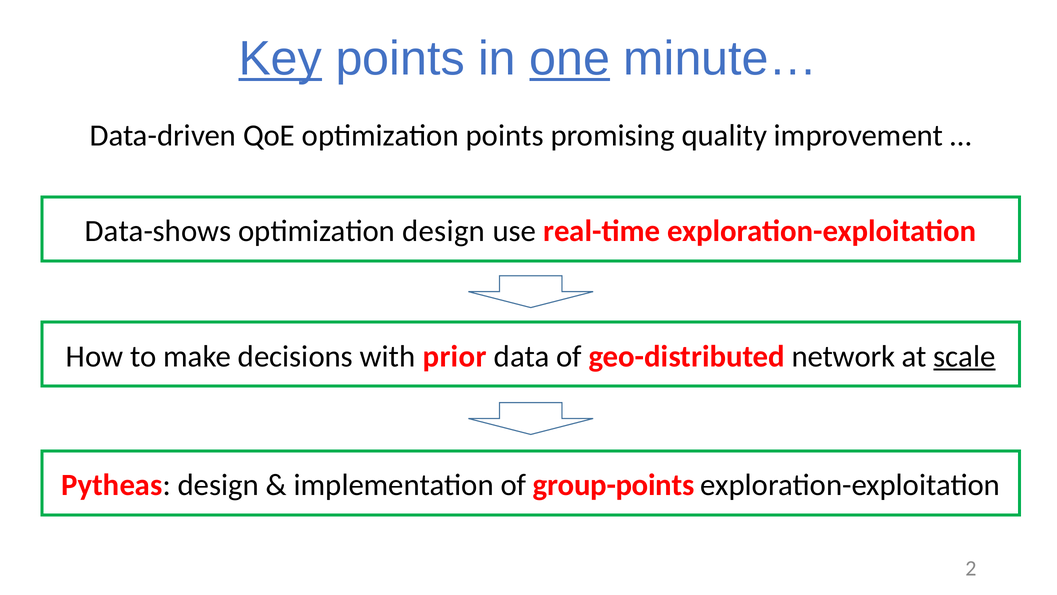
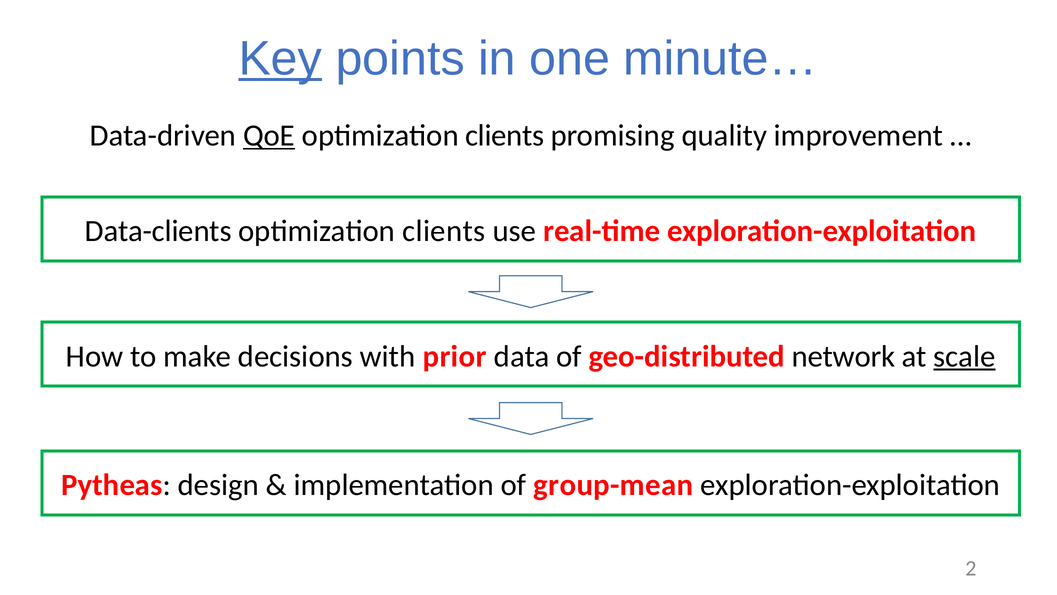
one underline: present -> none (570, 59)
QoE underline: none -> present (269, 135)
points: points -> clients (505, 135)
Data-shows: Data-shows -> Data-clients (158, 231)
design: design -> clients (444, 231)
group-points: group-points -> group-mean (613, 485)
